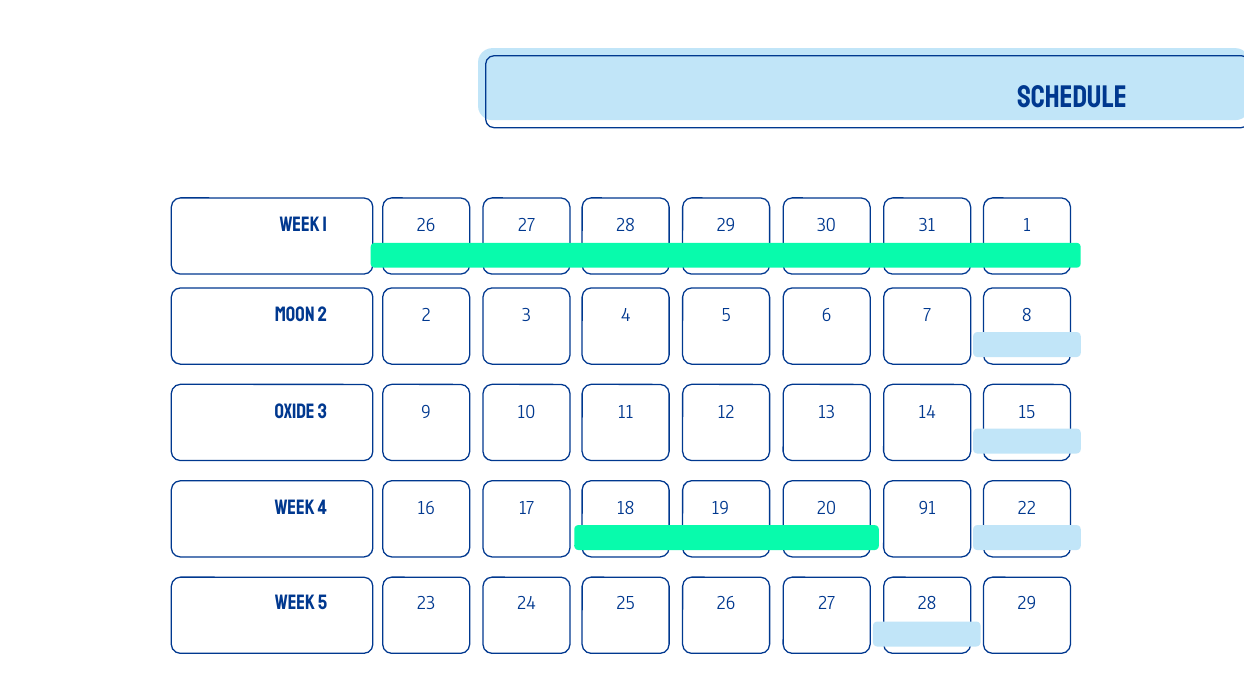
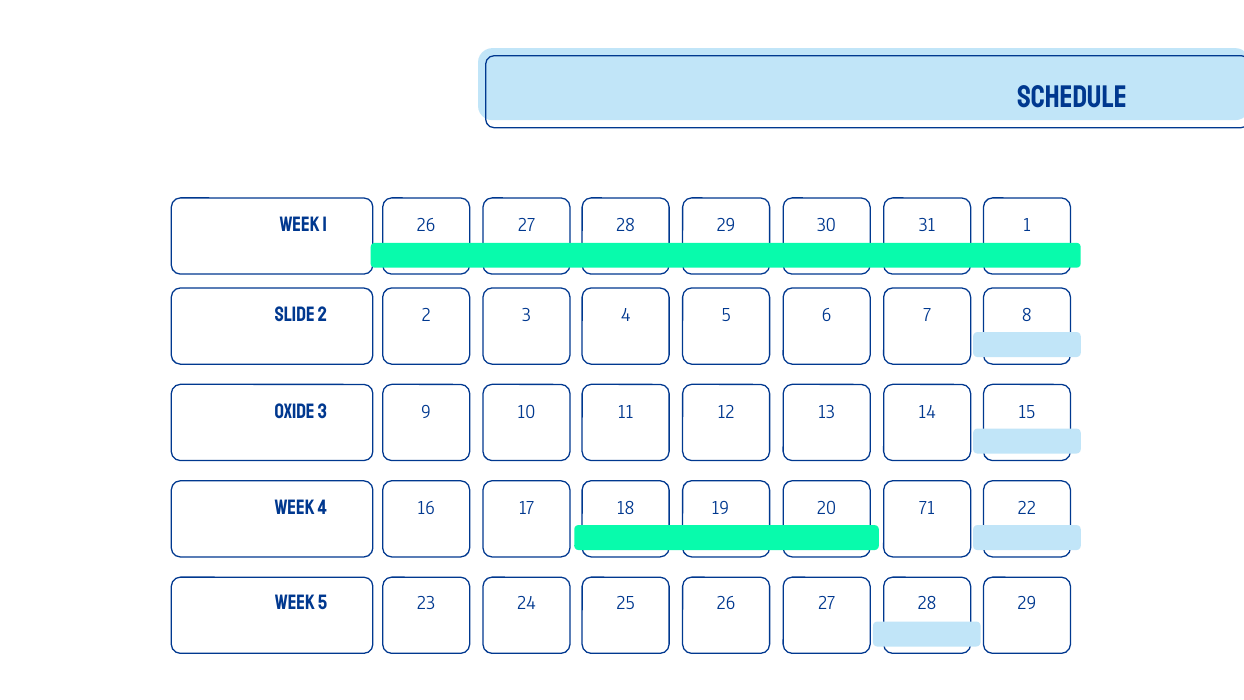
Moon: Moon -> Slide (295, 314)
91: 91 -> 71 (927, 507)
